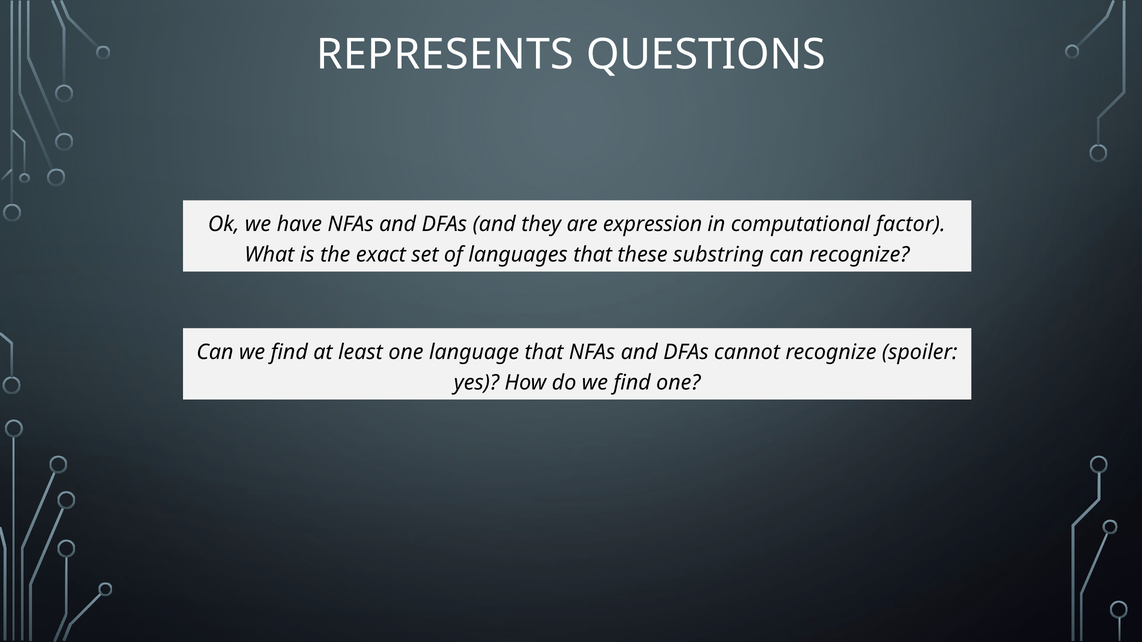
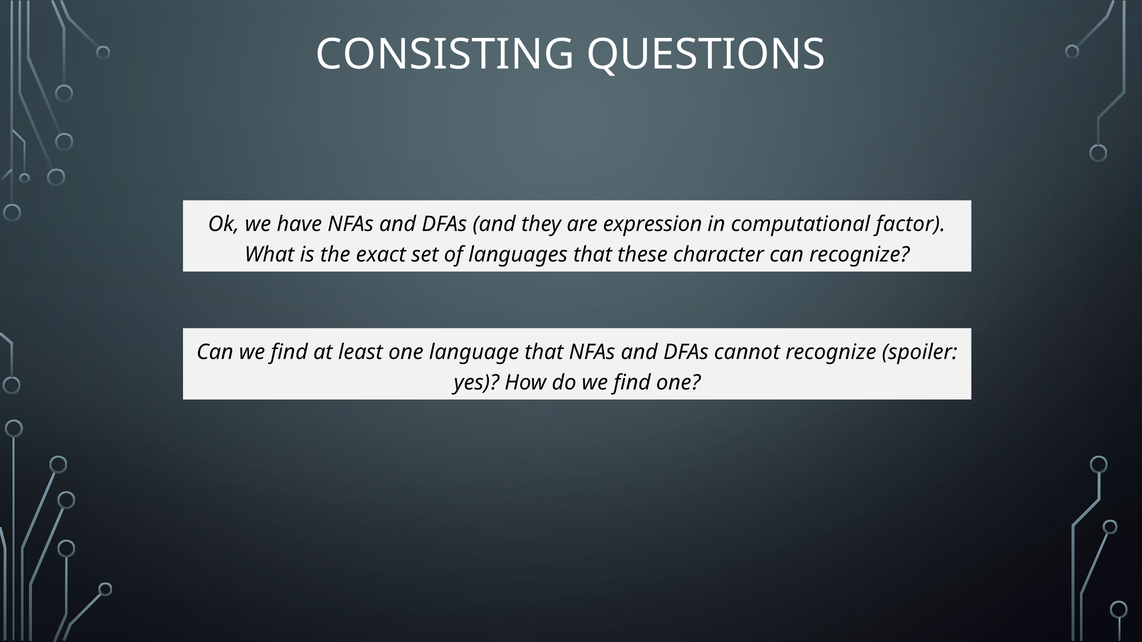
REPRESENTS: REPRESENTS -> CONSISTING (445, 55)
substring: substring -> character (719, 255)
